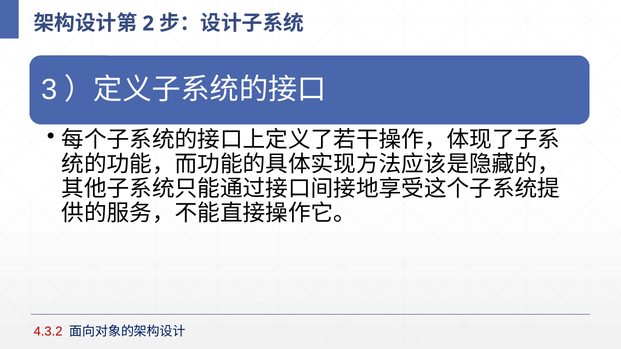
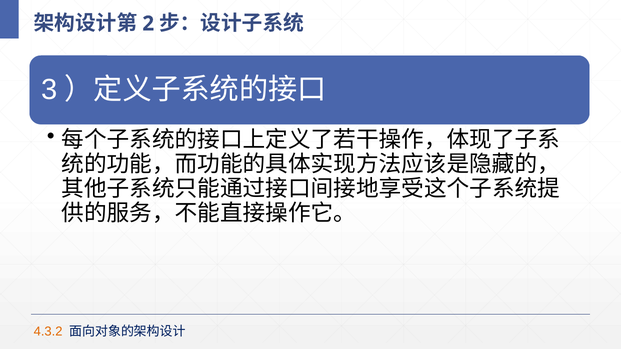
4.3.2 colour: red -> orange (48, 332)
